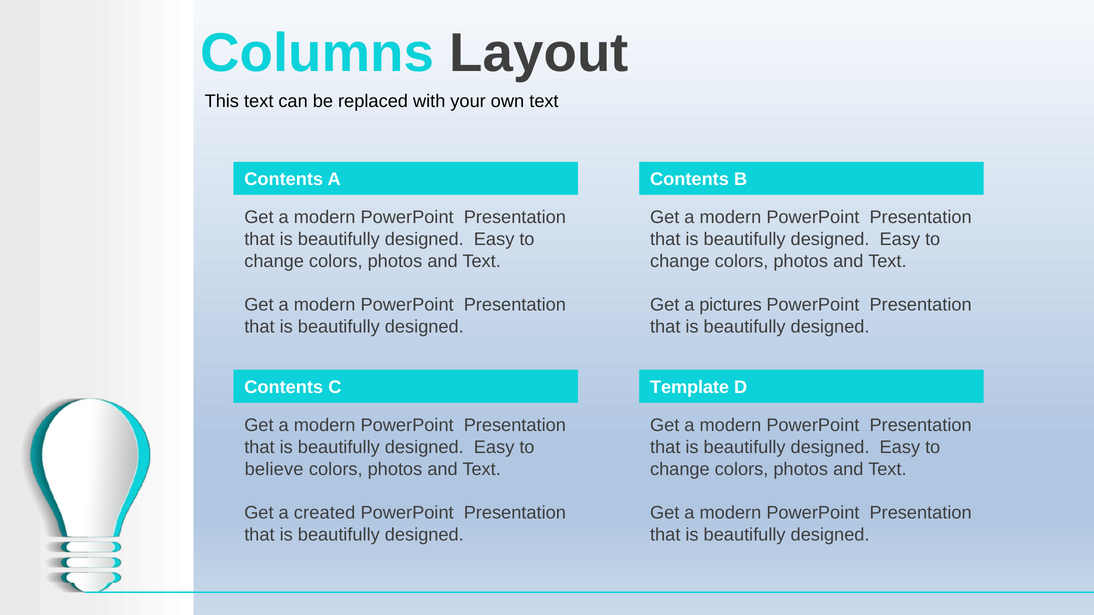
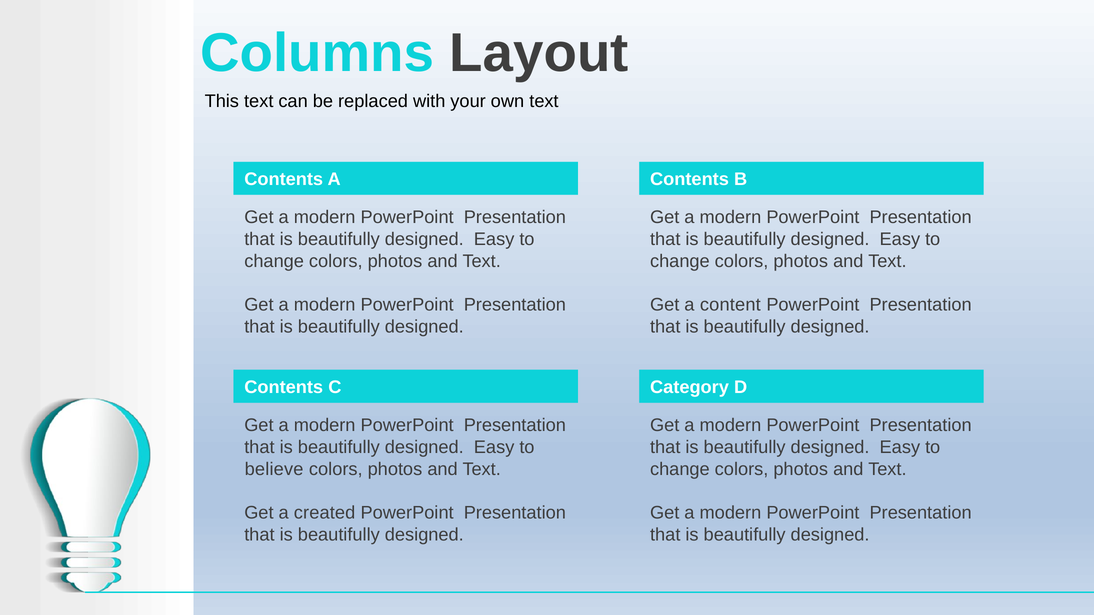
pictures: pictures -> content (730, 305)
Template: Template -> Category (690, 388)
